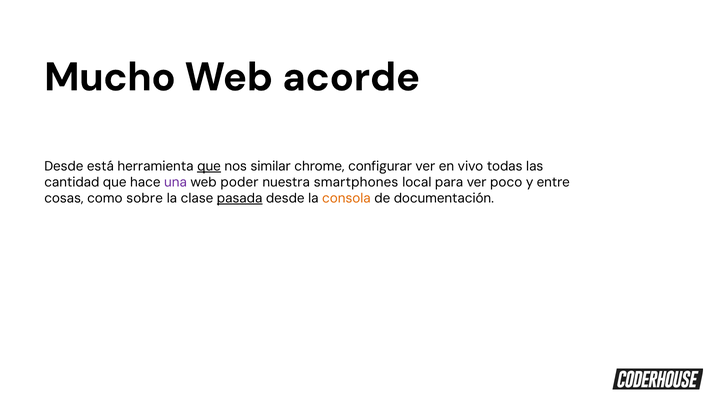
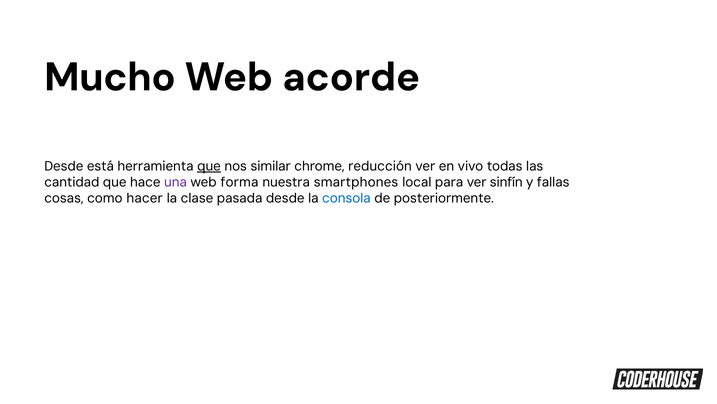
configurar: configurar -> reducción (380, 166)
poder: poder -> forma (240, 182)
poco: poco -> sinfín (506, 182)
entre: entre -> fallas (553, 182)
sobre: sobre -> hacer (145, 198)
pasada underline: present -> none (240, 198)
consola colour: orange -> blue (346, 198)
documentación: documentación -> posteriormente (444, 198)
